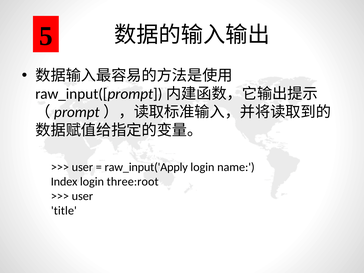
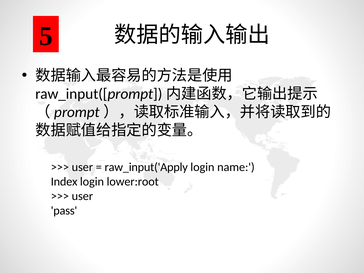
three:root: three:root -> lower:root (133, 182)
title: title -> pass (64, 211)
